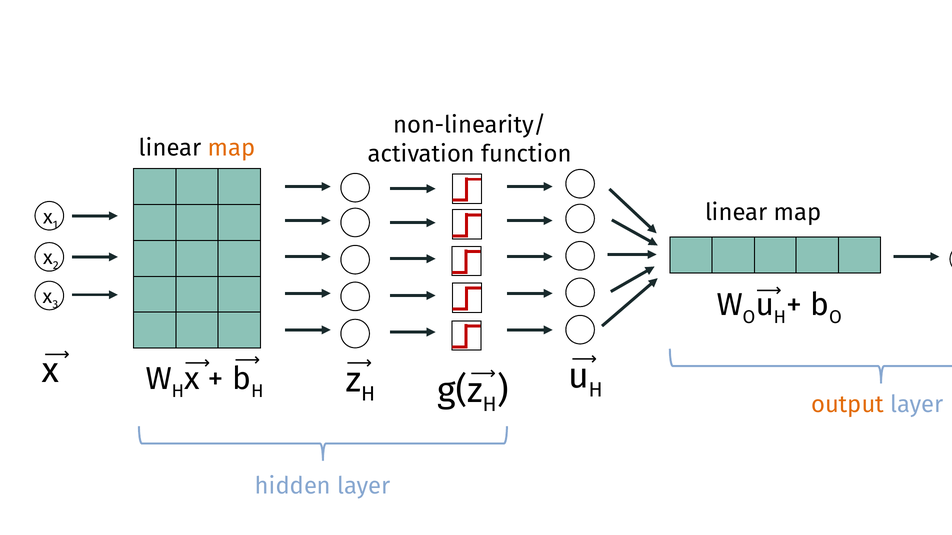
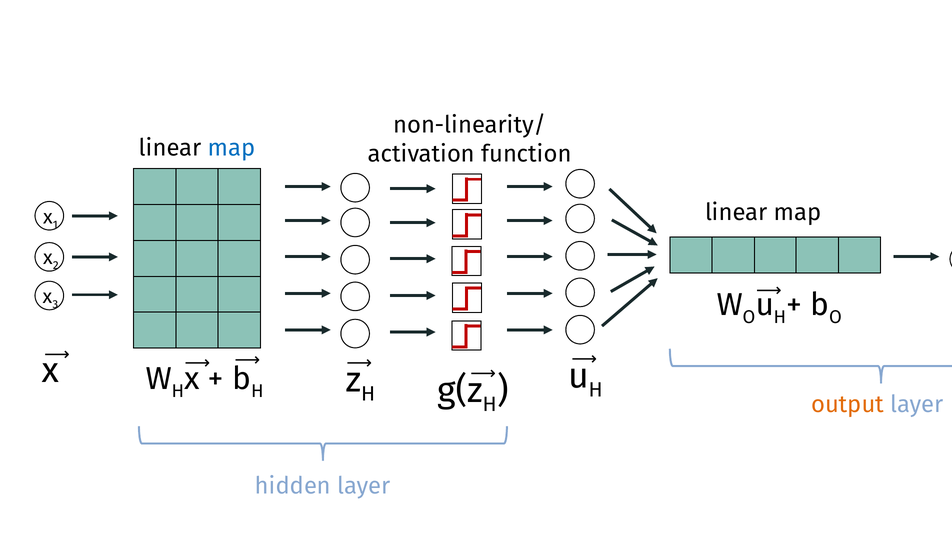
map colour: orange -> blue (232, 148)
